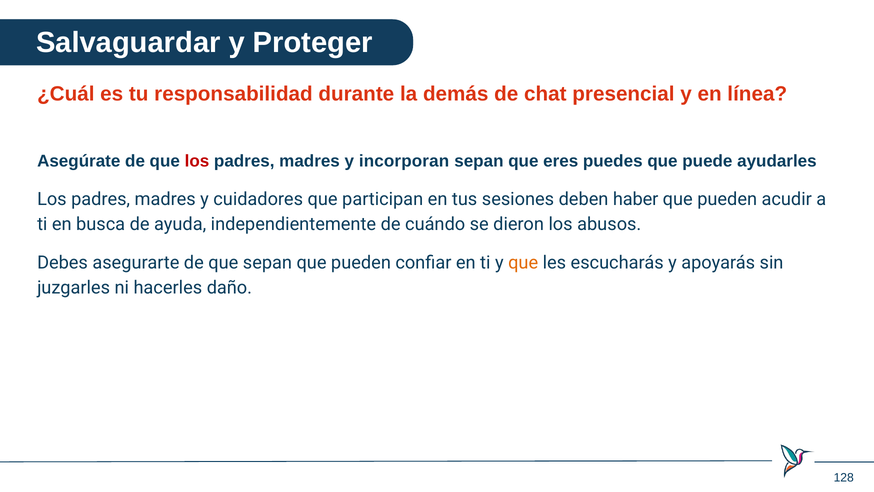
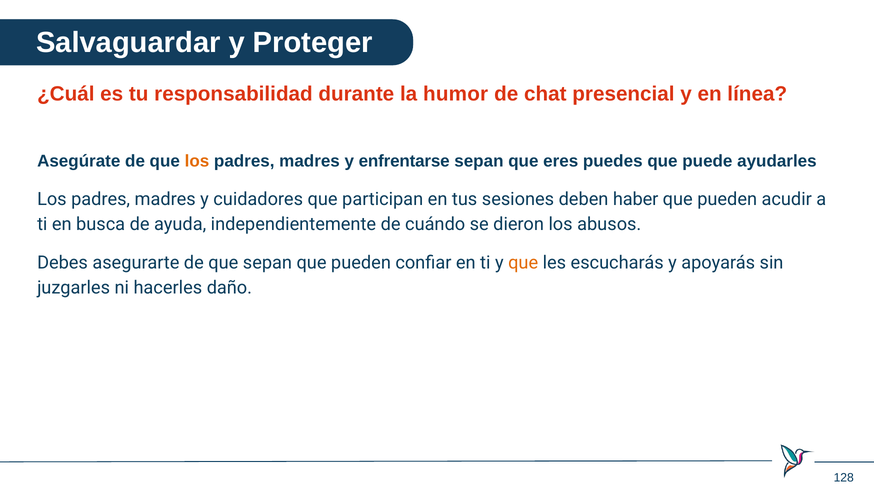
demás: demás -> humor (456, 94)
los colour: red -> orange (197, 161)
incorporan: incorporan -> enfrentarse (404, 161)
